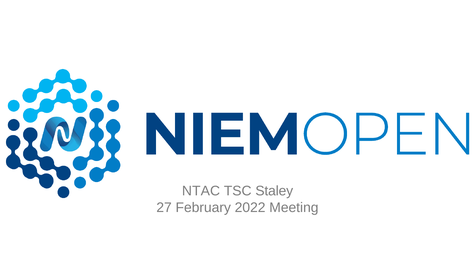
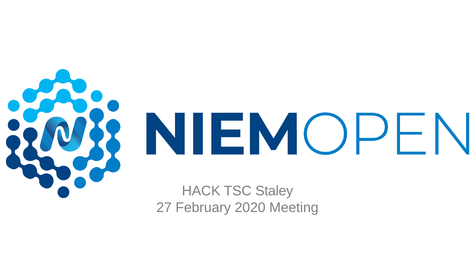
NTAC: NTAC -> HACK (201, 191)
2022: 2022 -> 2020 (250, 208)
